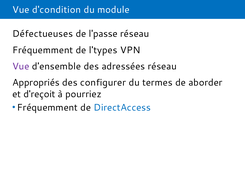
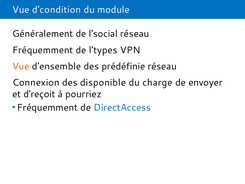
Défectueuses: Défectueuses -> Généralement (43, 34)
l'passe: l'passe -> l'social (103, 34)
Vue colour: purple -> orange (21, 66)
adressées: adressées -> prédéfinie (123, 66)
Appropriés: Appropriés -> Connexion (36, 83)
configurer: configurer -> disponible (103, 83)
termes: termes -> charge (157, 83)
aborder: aborder -> envoyer (205, 83)
